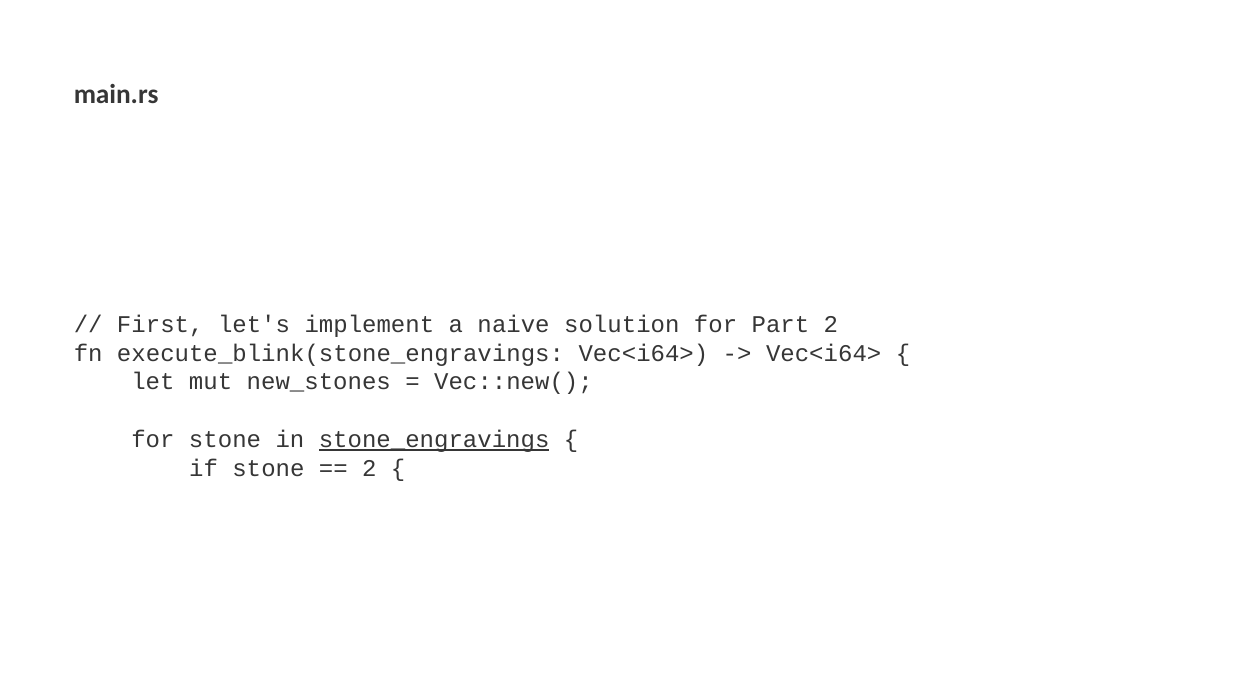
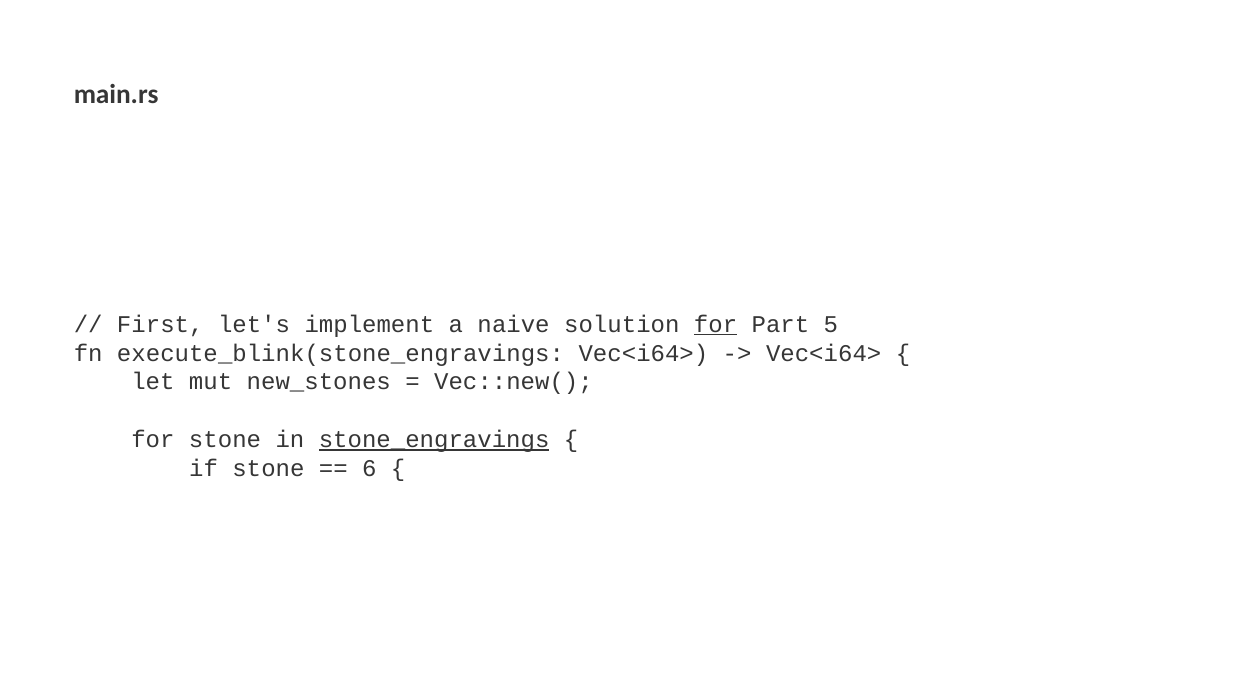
for underline: none -> present (716, 324)
Part 2: 2 -> 5 (831, 324)
2: 2 -> 6 (369, 469)
